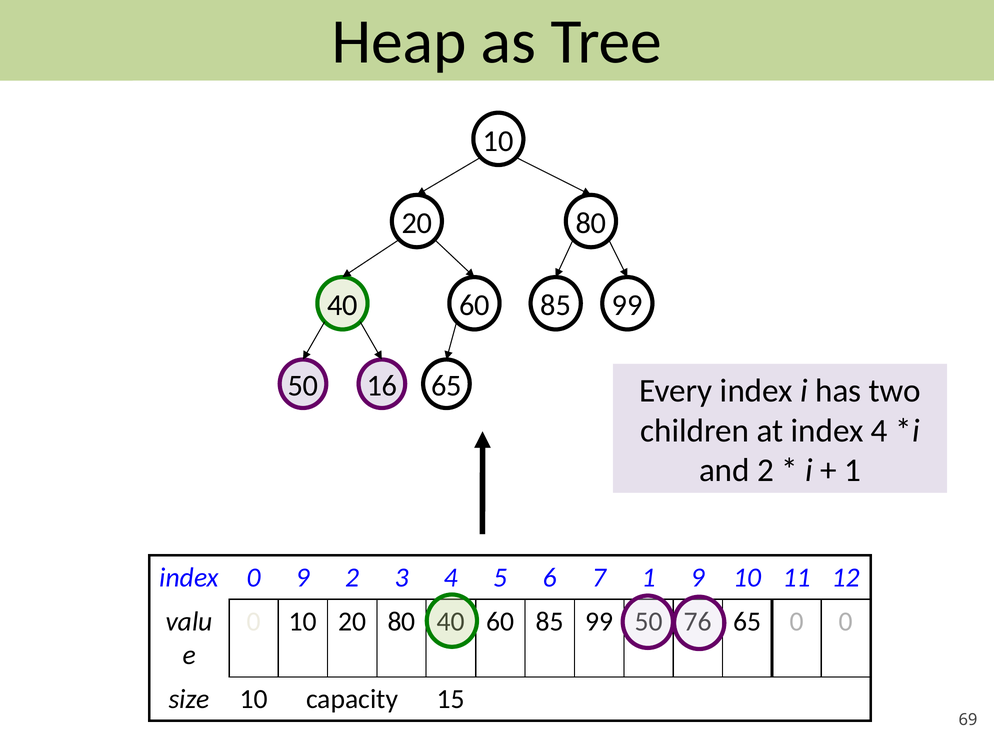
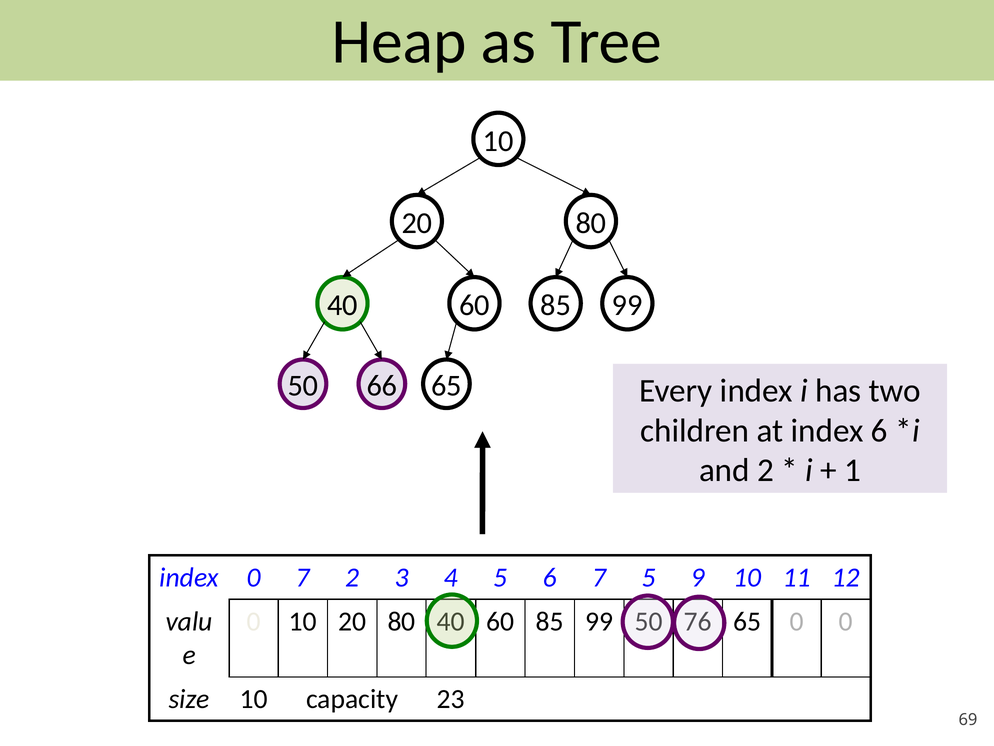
16: 16 -> 66 (382, 386)
index 4: 4 -> 6 (879, 430)
0 9: 9 -> 7 (303, 577)
7 1: 1 -> 5 (649, 577)
15: 15 -> 23 (451, 699)
